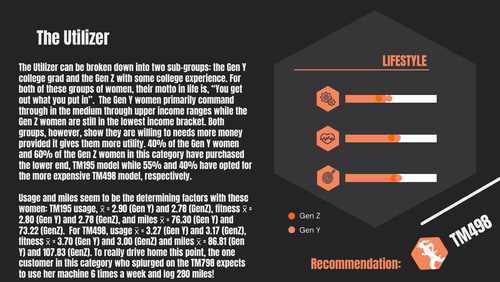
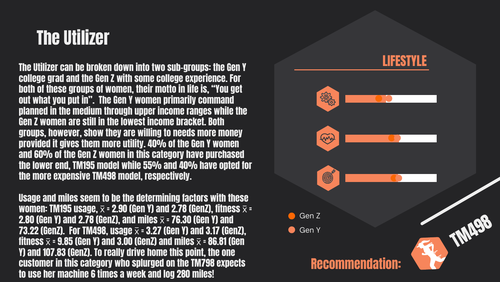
through: through -> planned (33, 111)
3.70: 3.70 -> 9.85 (65, 242)
